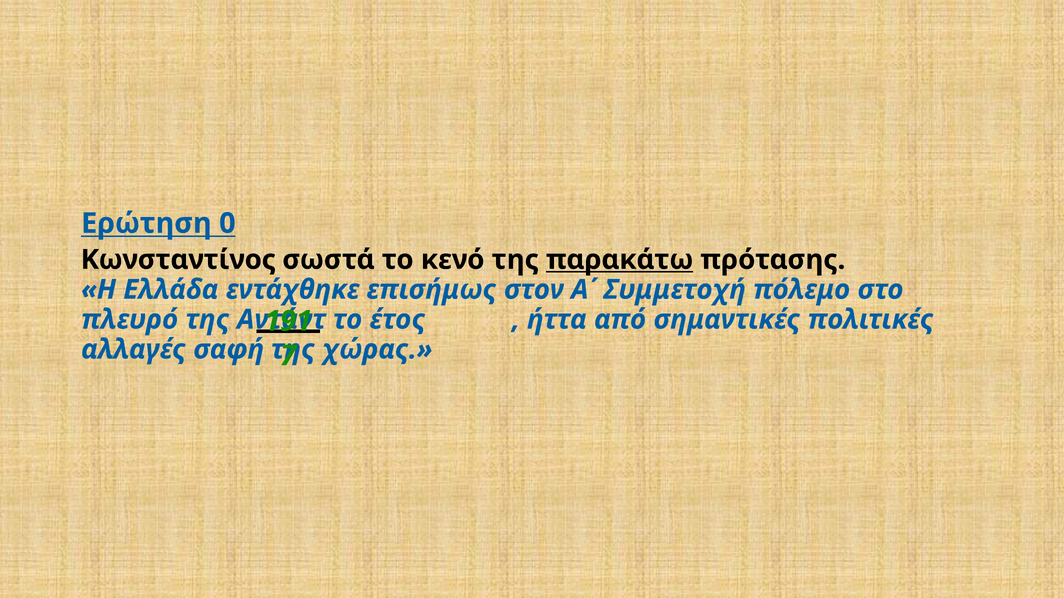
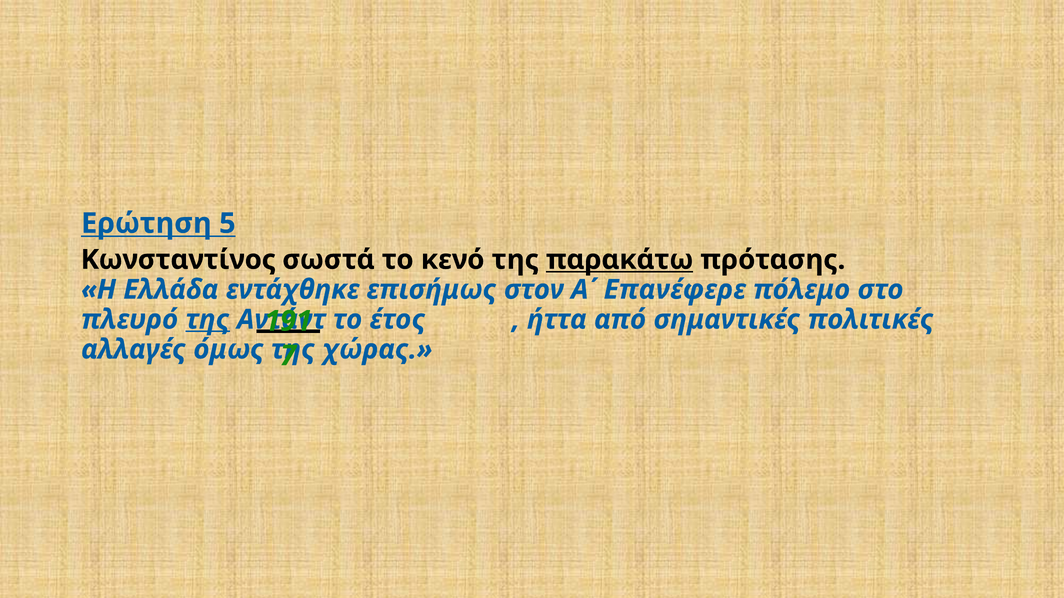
0: 0 -> 5 (227, 224)
Συμμετοχή: Συμμετοχή -> Επανέφερε (675, 290)
της underline: none -> present (208, 320)
σαφή: σαφή -> όμως (229, 350)
